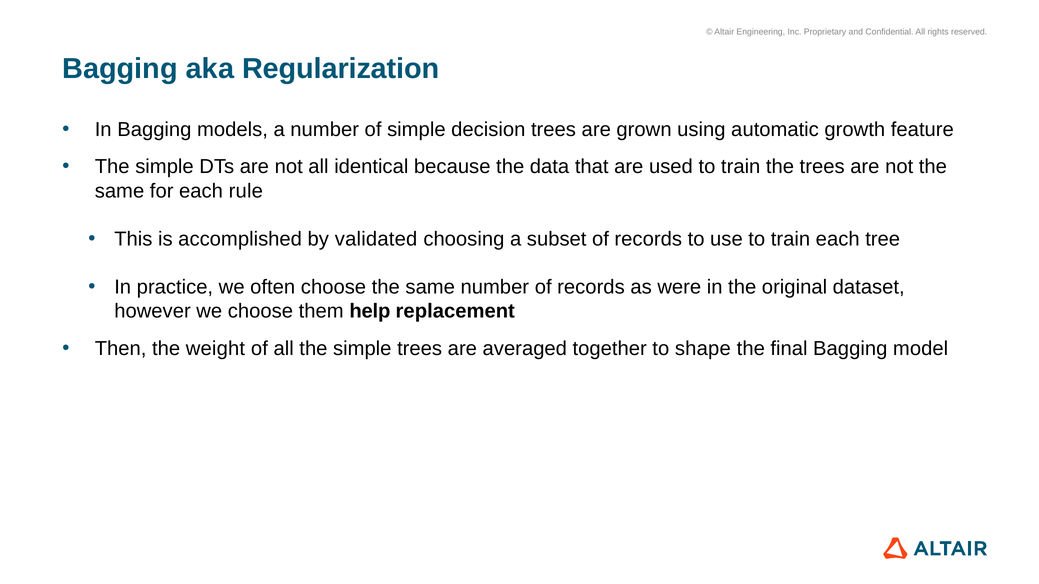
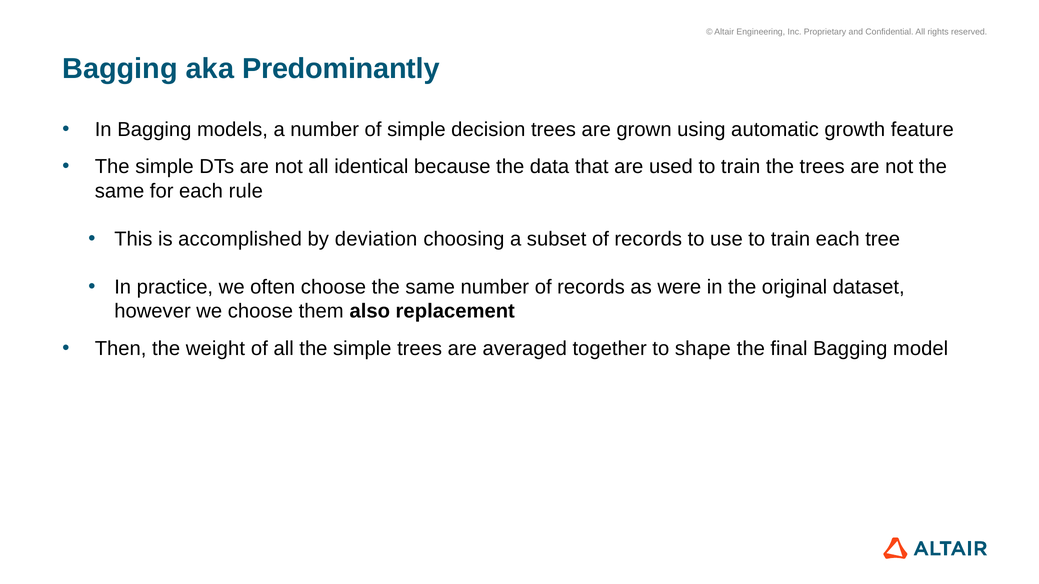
Regularization: Regularization -> Predominantly (341, 69)
validated: validated -> deviation (376, 239)
help: help -> also (370, 312)
